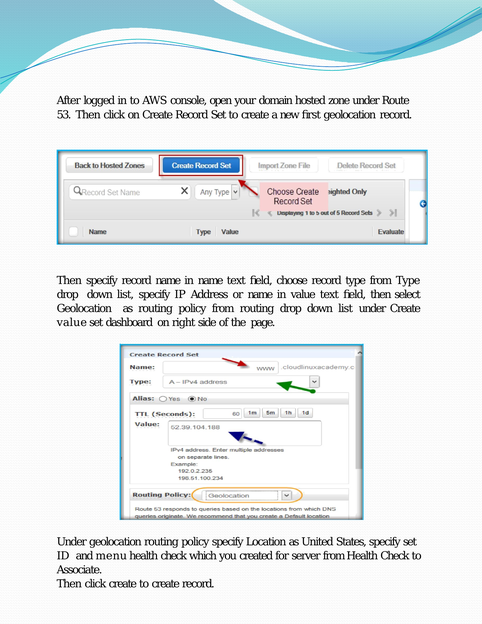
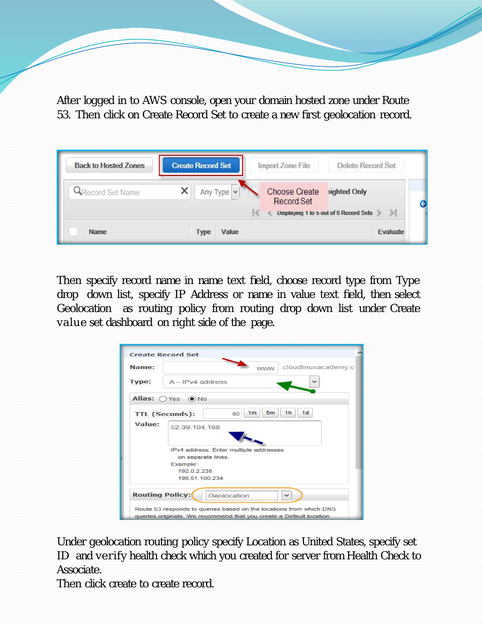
menu: menu -> verify (111, 556)
